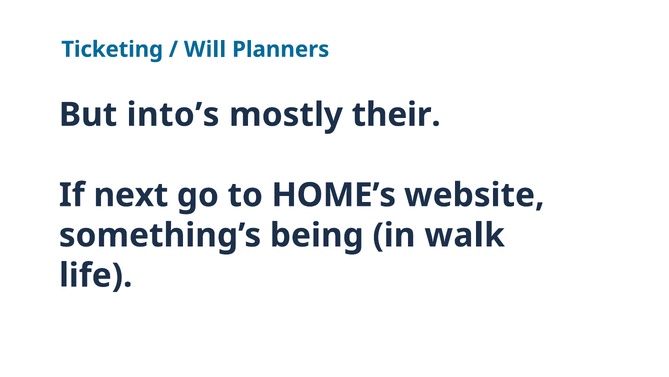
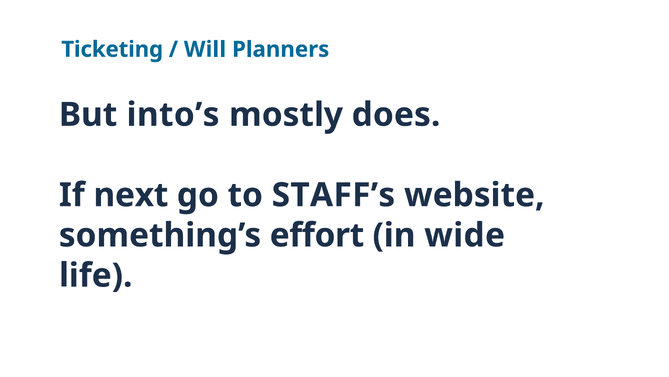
their: their -> does (396, 115)
HOME’s: HOME’s -> STAFF’s (333, 195)
being: being -> effort (317, 235)
walk: walk -> wide (465, 235)
